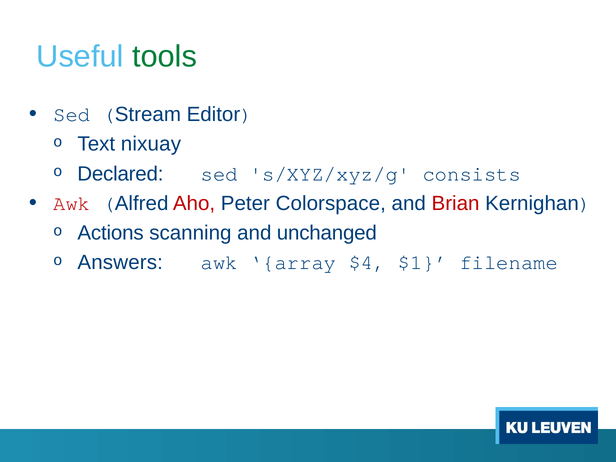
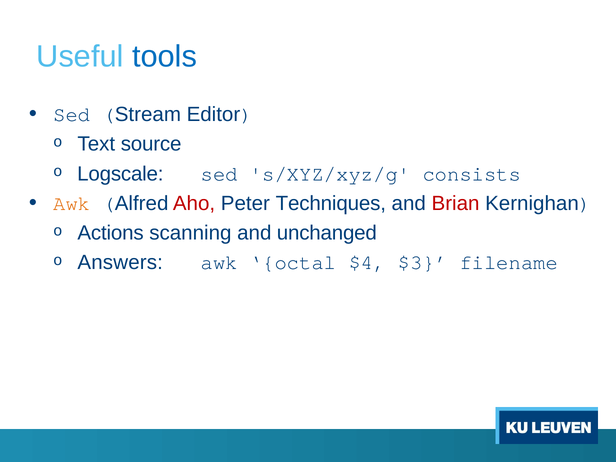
tools colour: green -> blue (165, 56)
nixuay: nixuay -> source (151, 144)
Declared: Declared -> Logscale (120, 174)
Awk colour: red -> orange (72, 203)
Colorspace: Colorspace -> Techniques (331, 203)
array: array -> octal (293, 263)
$1: $1 -> $3 (423, 263)
